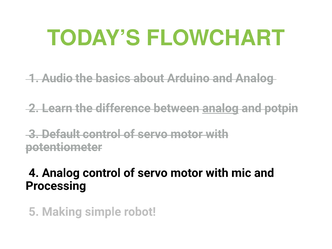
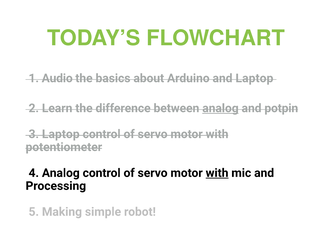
and Analog: Analog -> Laptop (254, 78)
3 Default: Default -> Laptop (61, 134)
with underline: none -> present (217, 173)
